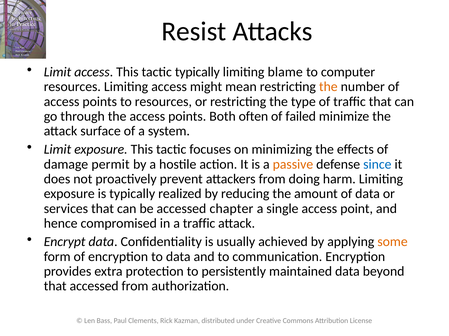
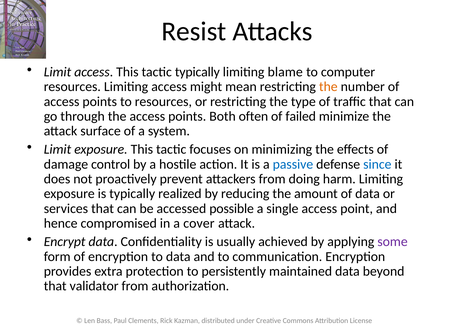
permit: permit -> control (111, 165)
passive colour: orange -> blue (293, 165)
chapter: chapter -> possible (232, 209)
a traffic: traffic -> cover (199, 224)
some colour: orange -> purple (393, 242)
that accessed: accessed -> validator (94, 287)
